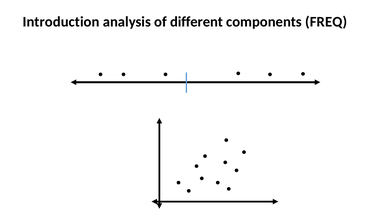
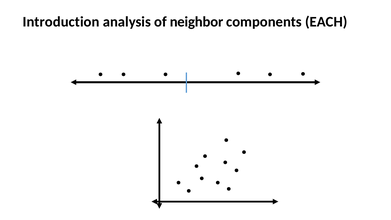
different: different -> neighbor (197, 22)
FREQ: FREQ -> EACH (326, 22)
